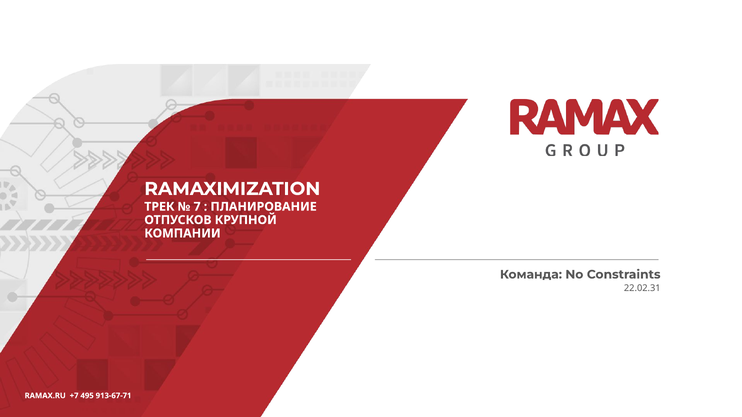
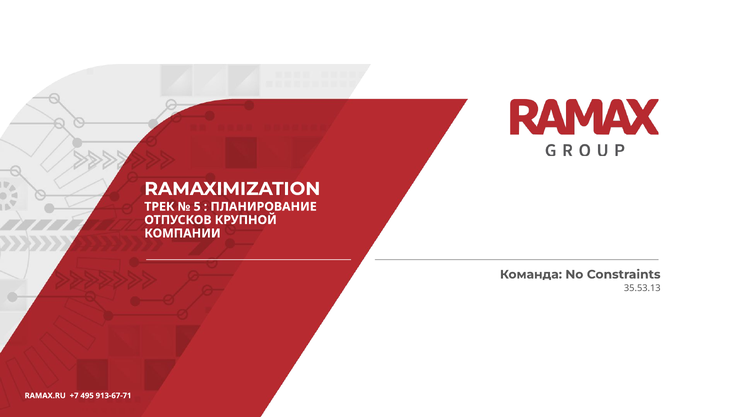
7: 7 -> 5 (197, 207)
22.02.31: 22.02.31 -> 35.53.13 (642, 289)
